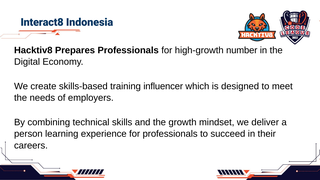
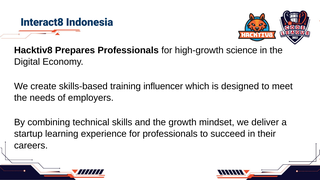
number: number -> science (242, 50)
person: person -> startup (28, 134)
